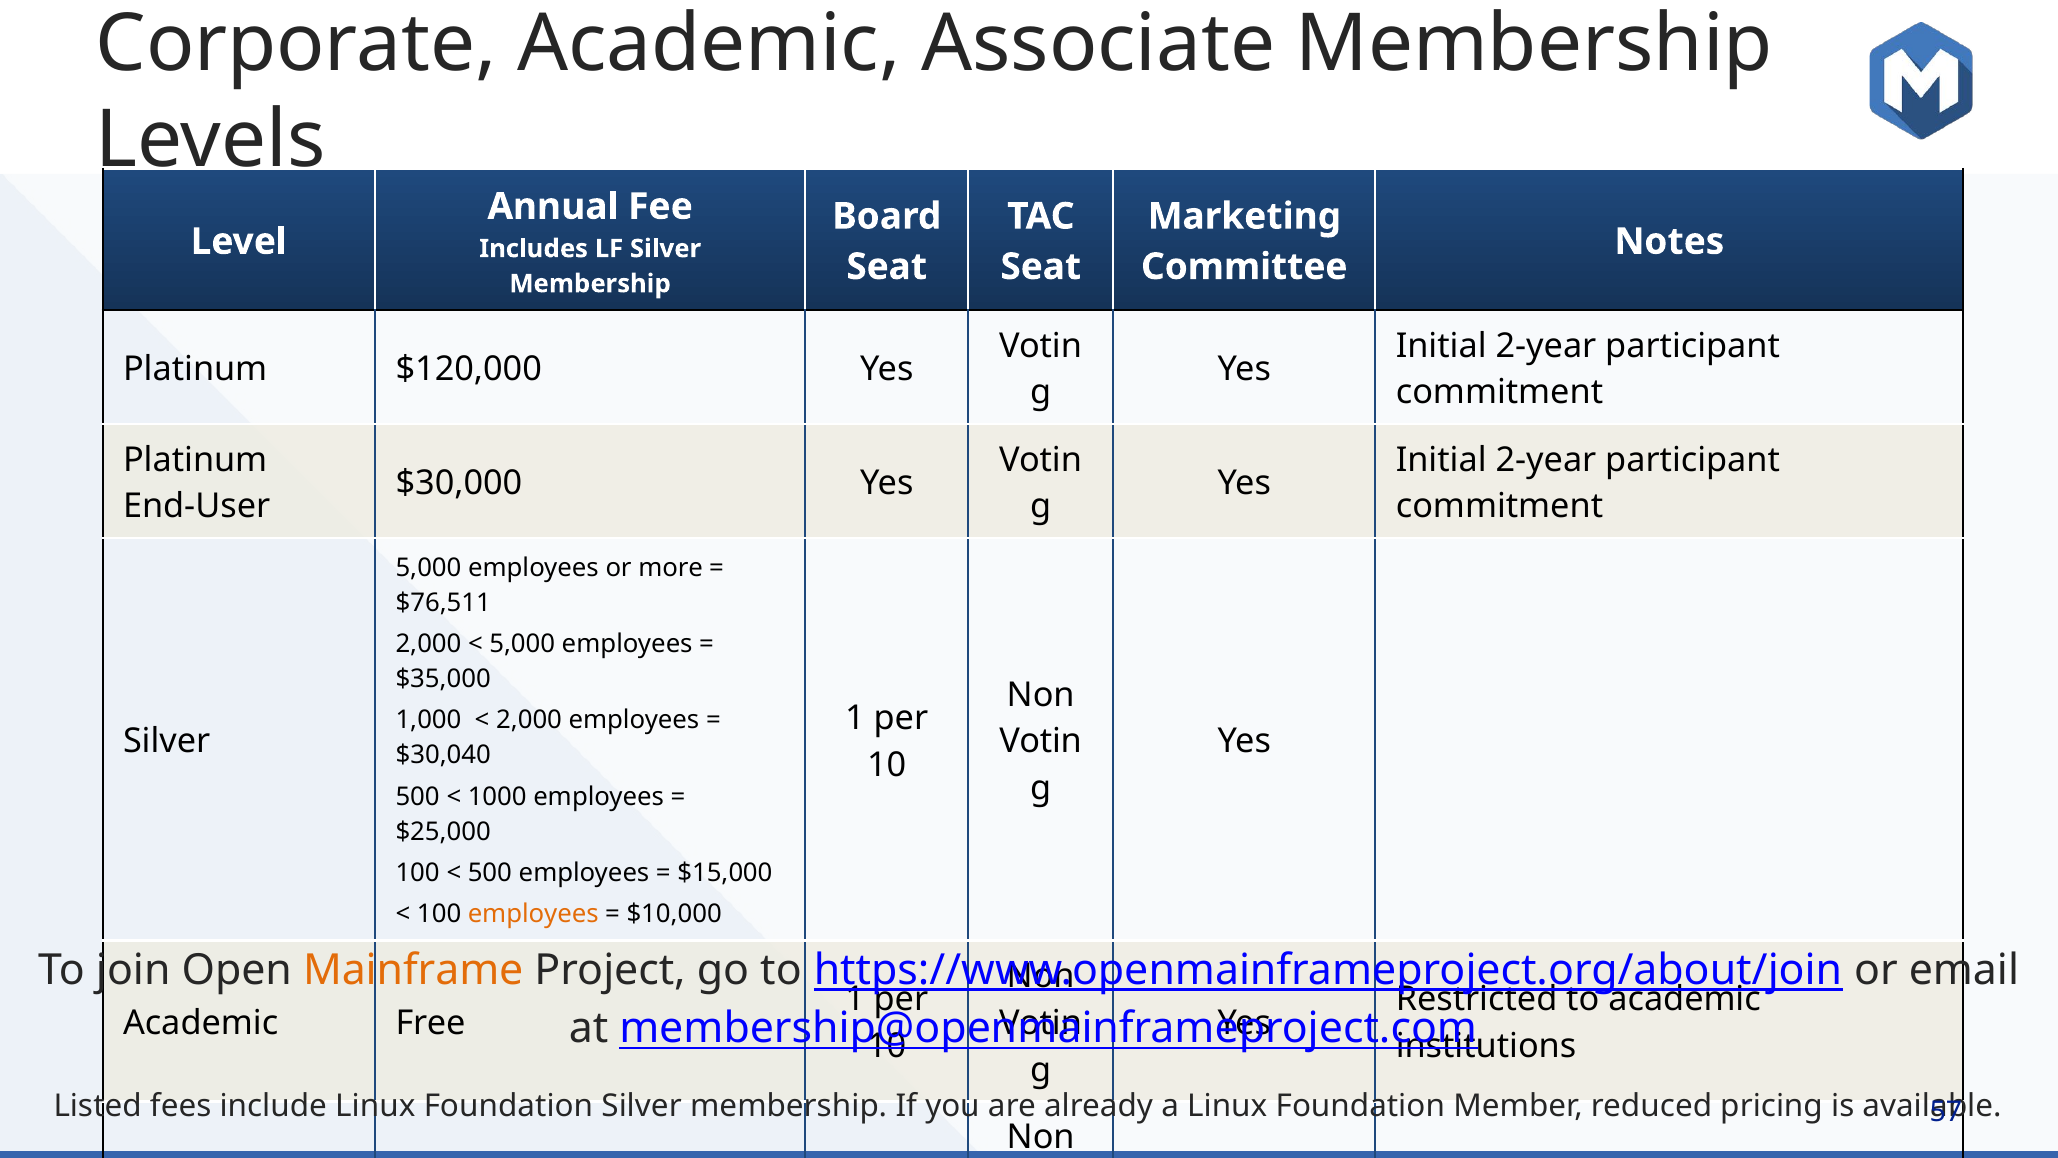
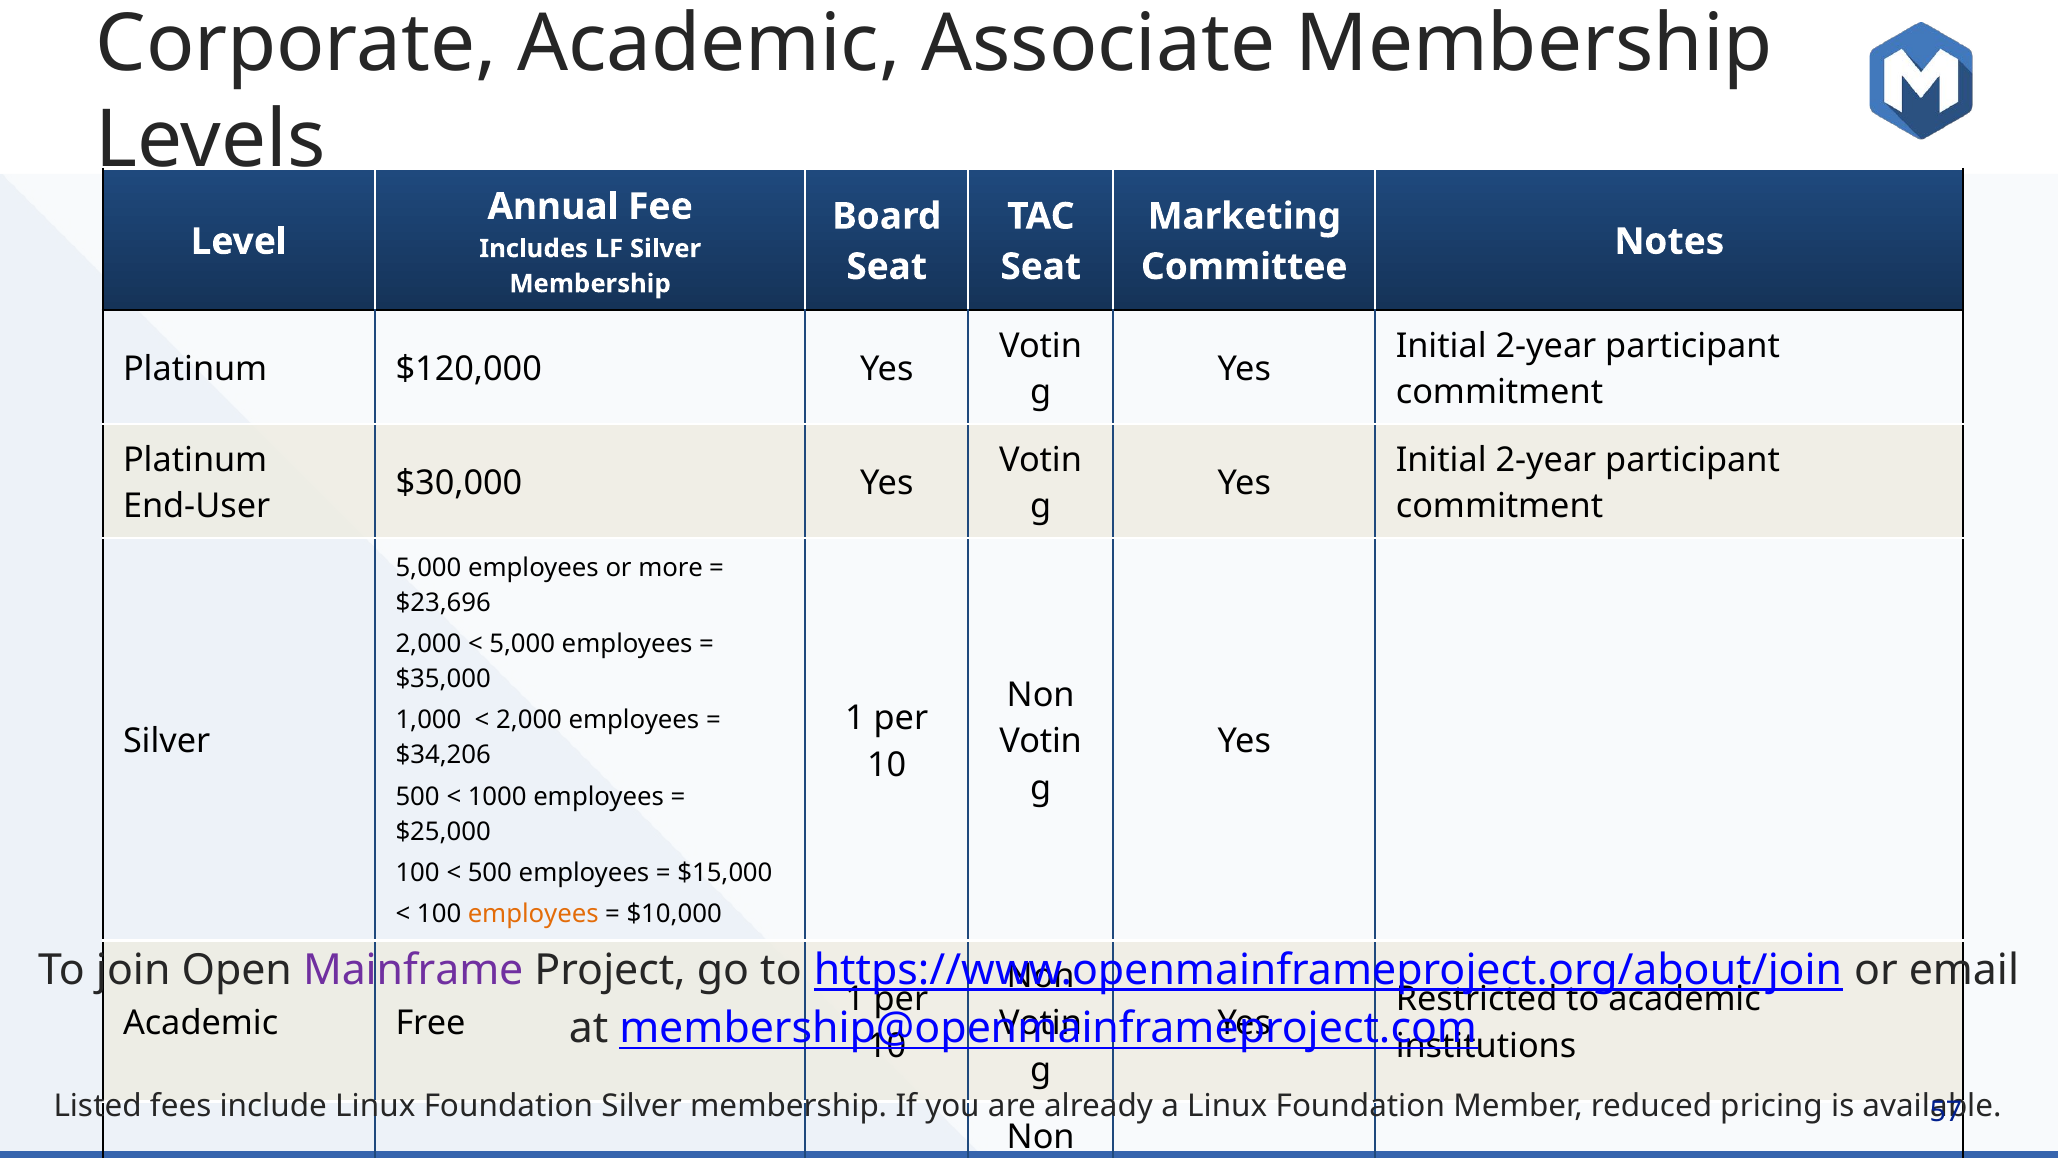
$76,511: $76,511 -> $23,696 (443, 602)
$30,040: $30,040 -> $34,206 (443, 755)
Mainframe colour: orange -> purple (413, 970)
